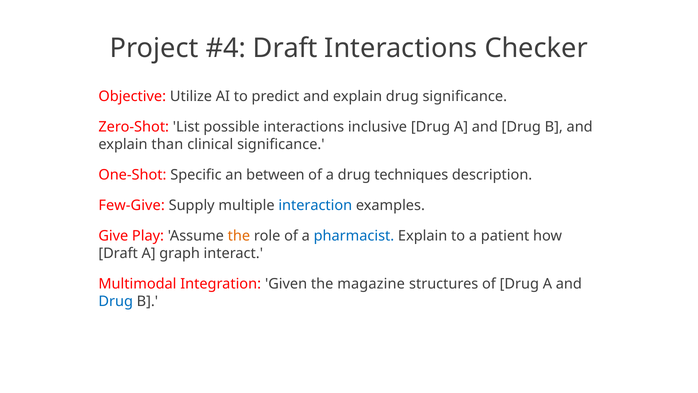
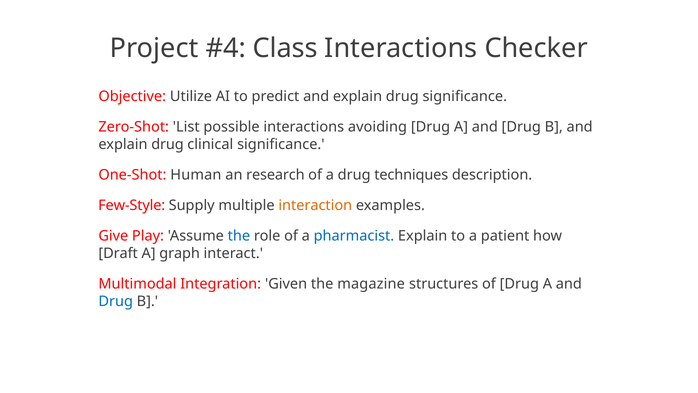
Draft: Draft -> Class (285, 48)
inclusive: inclusive -> avoiding (377, 127)
than: than -> drug (168, 144)
Specific: Specific -> Human (196, 175)
between: between -> research (275, 175)
Few-Give: Few-Give -> Few-Style (132, 205)
interaction colour: blue -> orange (315, 205)
the colour: orange -> blue (239, 236)
